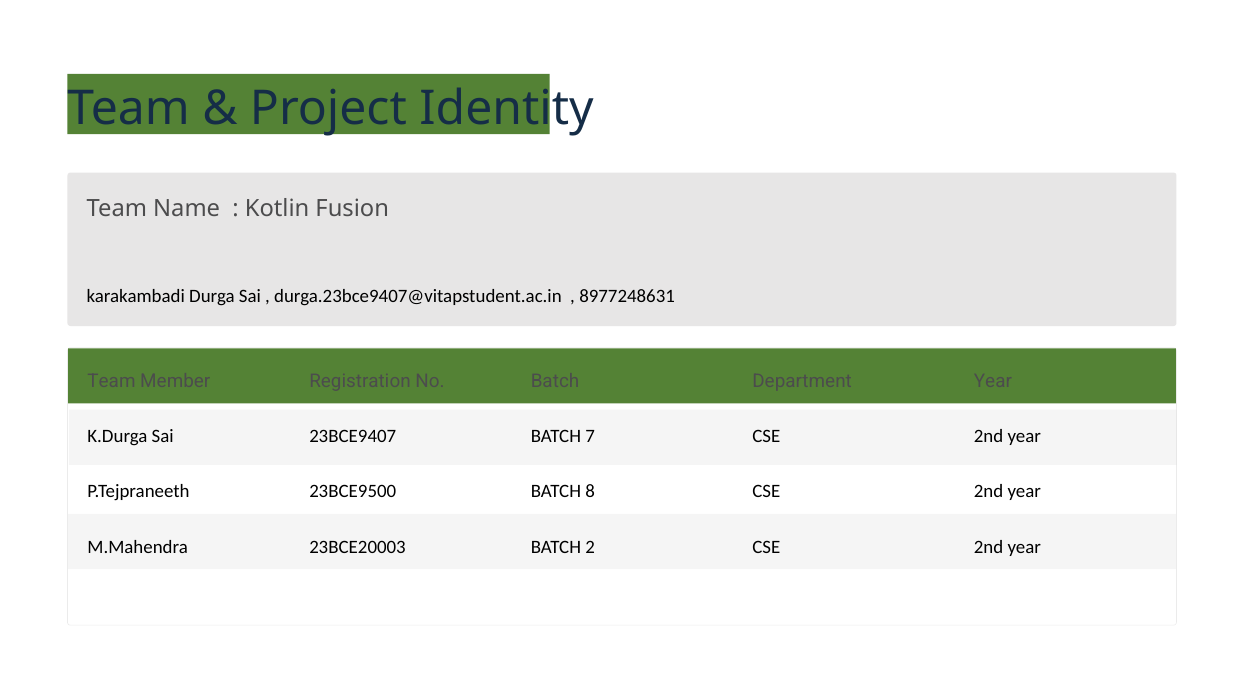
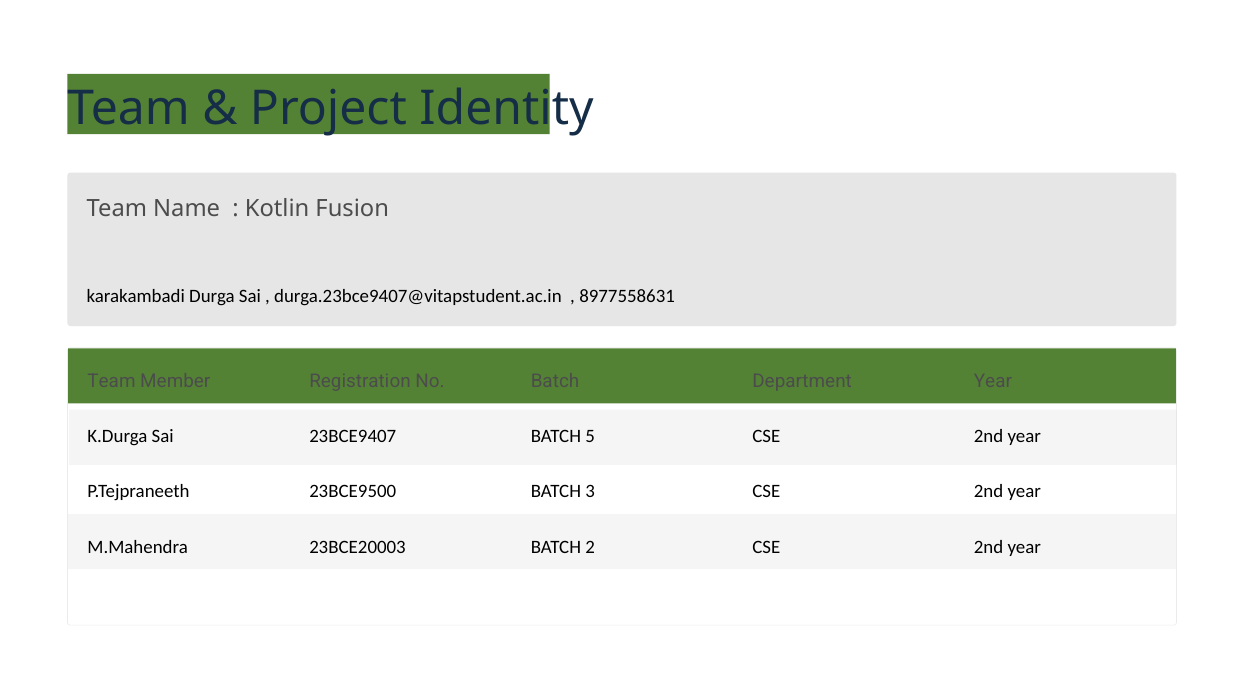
8977248631: 8977248631 -> 8977558631 (627, 297)
7: 7 -> 5 (590, 437)
8: 8 -> 3 (590, 492)
